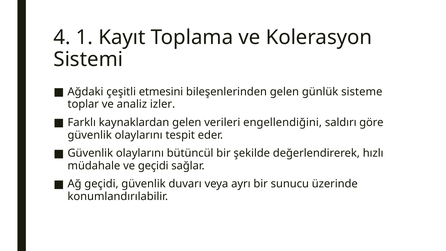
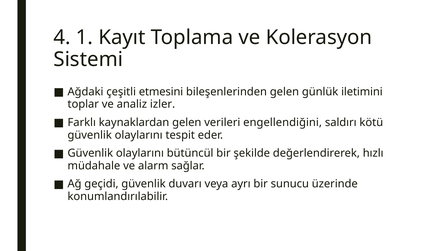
sisteme: sisteme -> iletimini (362, 92)
göre: göre -> kötü (371, 122)
ve geçidi: geçidi -> alarm (153, 166)
